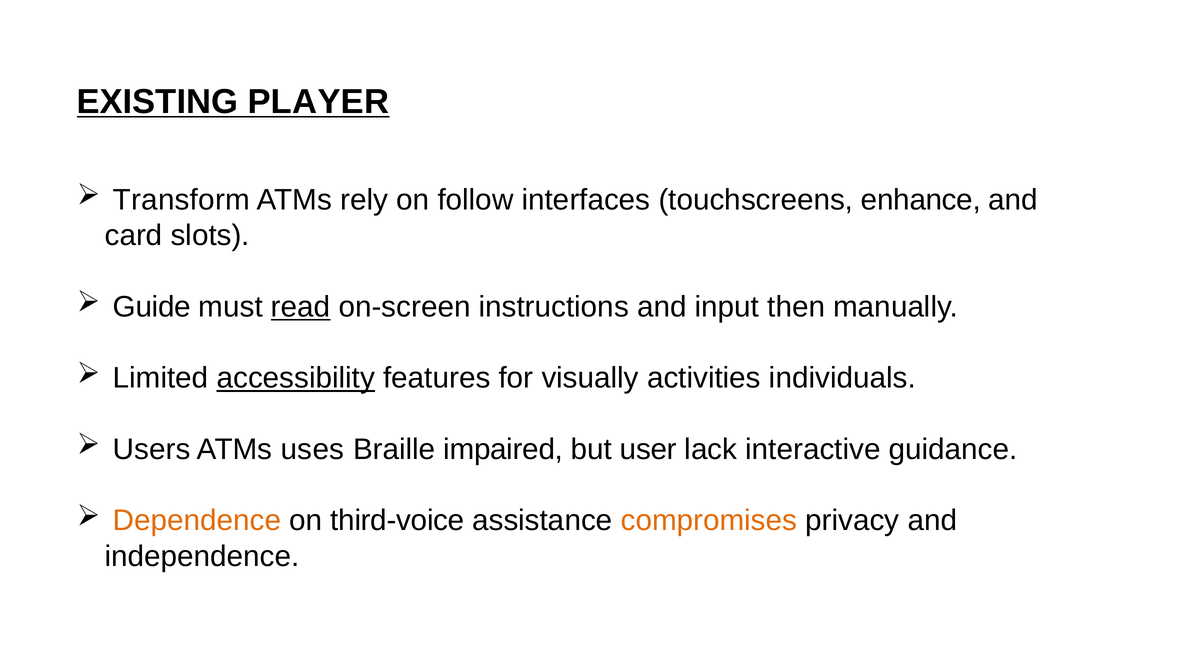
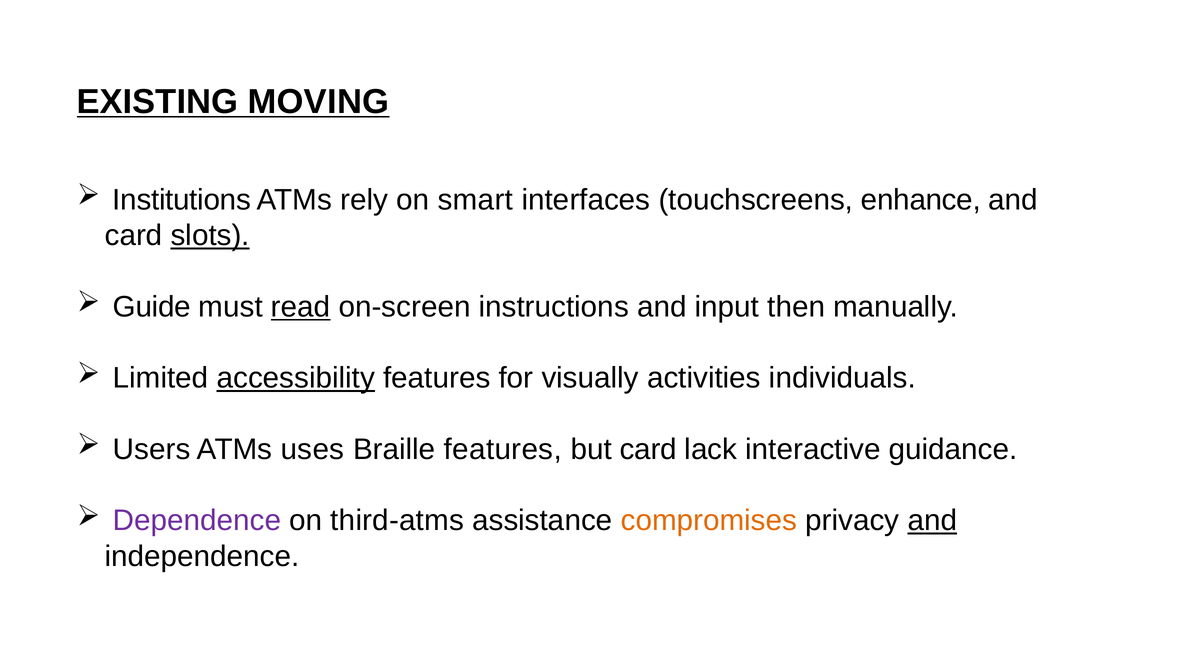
PLAYER: PLAYER -> MOVING (318, 102)
Transform: Transform -> Institutions (182, 200)
follow: follow -> smart (475, 200)
slots underline: none -> present (210, 236)
Braille impaired: impaired -> features (503, 449)
but user: user -> card (648, 449)
Dependence colour: orange -> purple (197, 520)
third-voice: third-voice -> third-atms (397, 520)
and underline: none -> present (932, 520)
